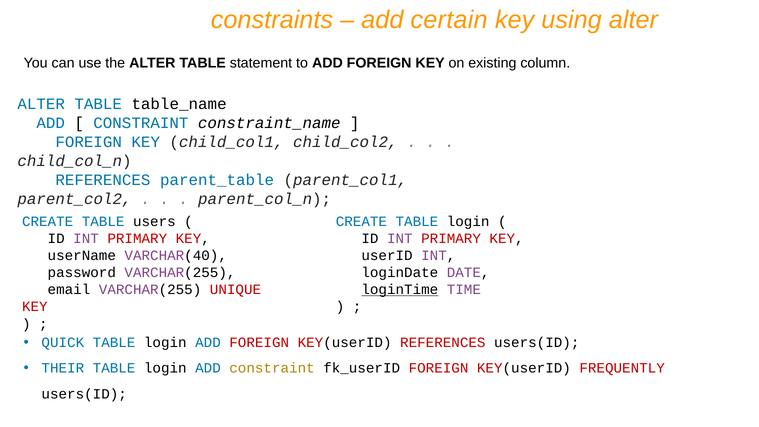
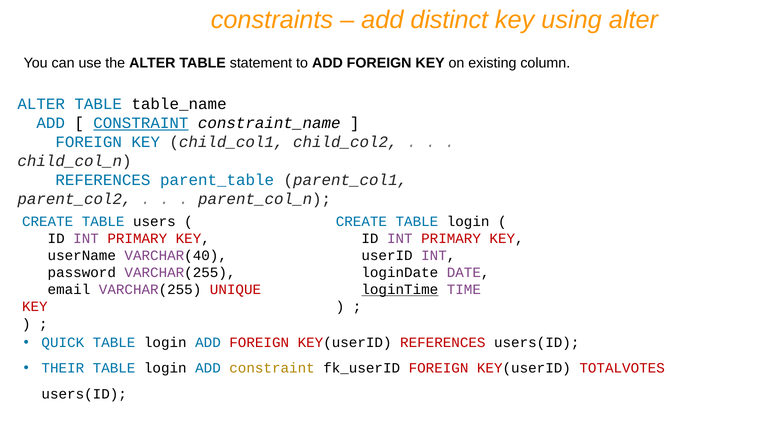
certain: certain -> distinct (449, 20)
CONSTRAINT underline: none -> present (141, 123)
FREQUENTLY: FREQUENTLY -> TOTALVOTES (622, 368)
